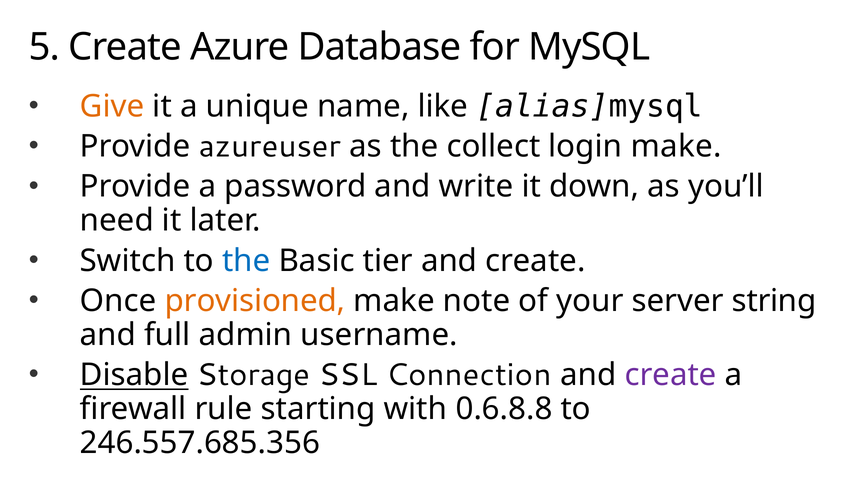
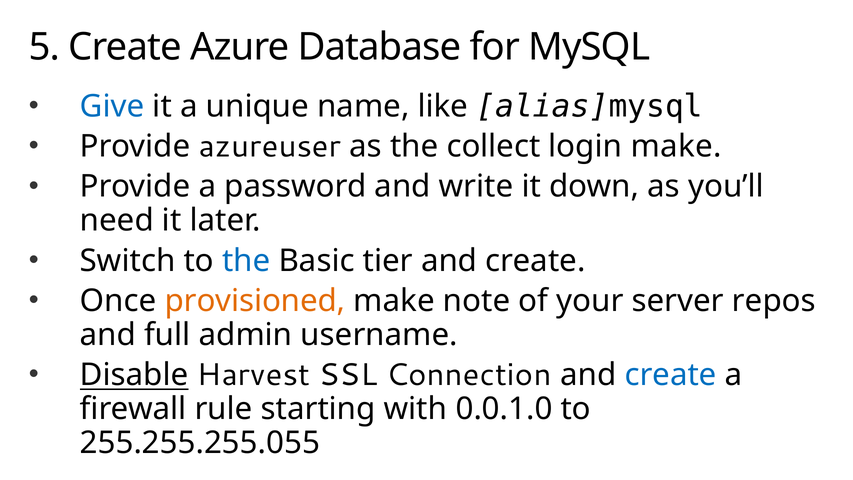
Give colour: orange -> blue (112, 106)
string: string -> repos (774, 301)
Storage: Storage -> Harvest (253, 375)
create colour: purple -> blue (671, 375)
0.6.8.8: 0.6.8.8 -> 0.0.1.0 (504, 409)
246.557.685.356: 246.557.685.356 -> 255.255.255.055 (200, 442)
